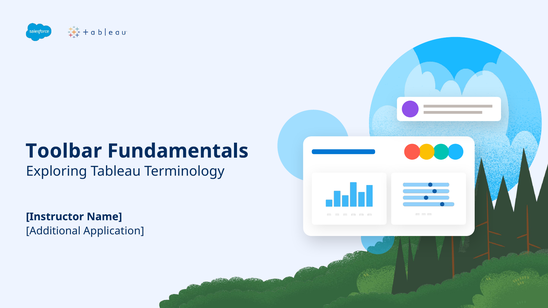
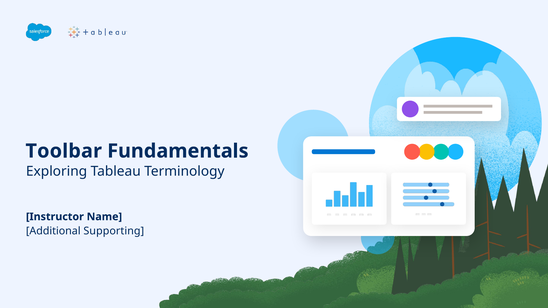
Application: Application -> Supporting (114, 231)
